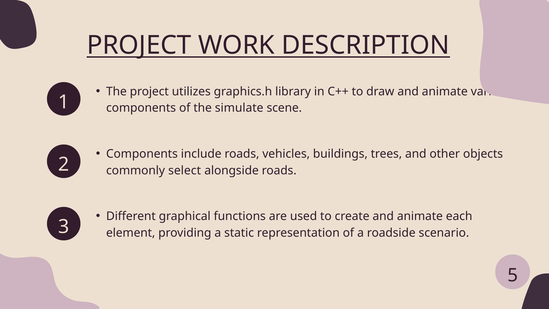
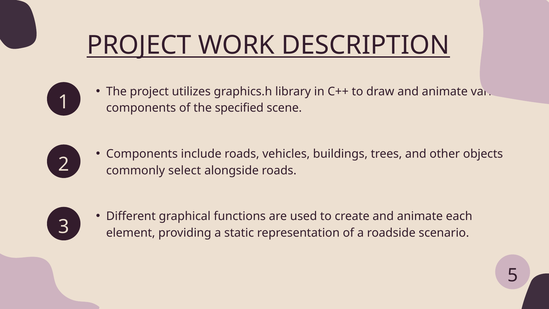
simulate: simulate -> specified (239, 108)
